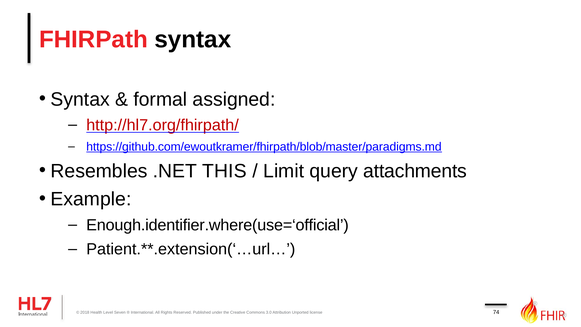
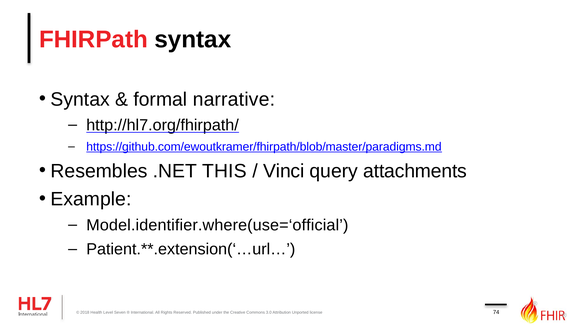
assigned: assigned -> narrative (234, 99)
http://hl7.org/fhirpath/ colour: red -> black (163, 125)
Limit: Limit -> Vinci (284, 171)
Enough.identifier.where(use=‘official: Enough.identifier.where(use=‘official -> Model.identifier.where(use=‘official (217, 225)
